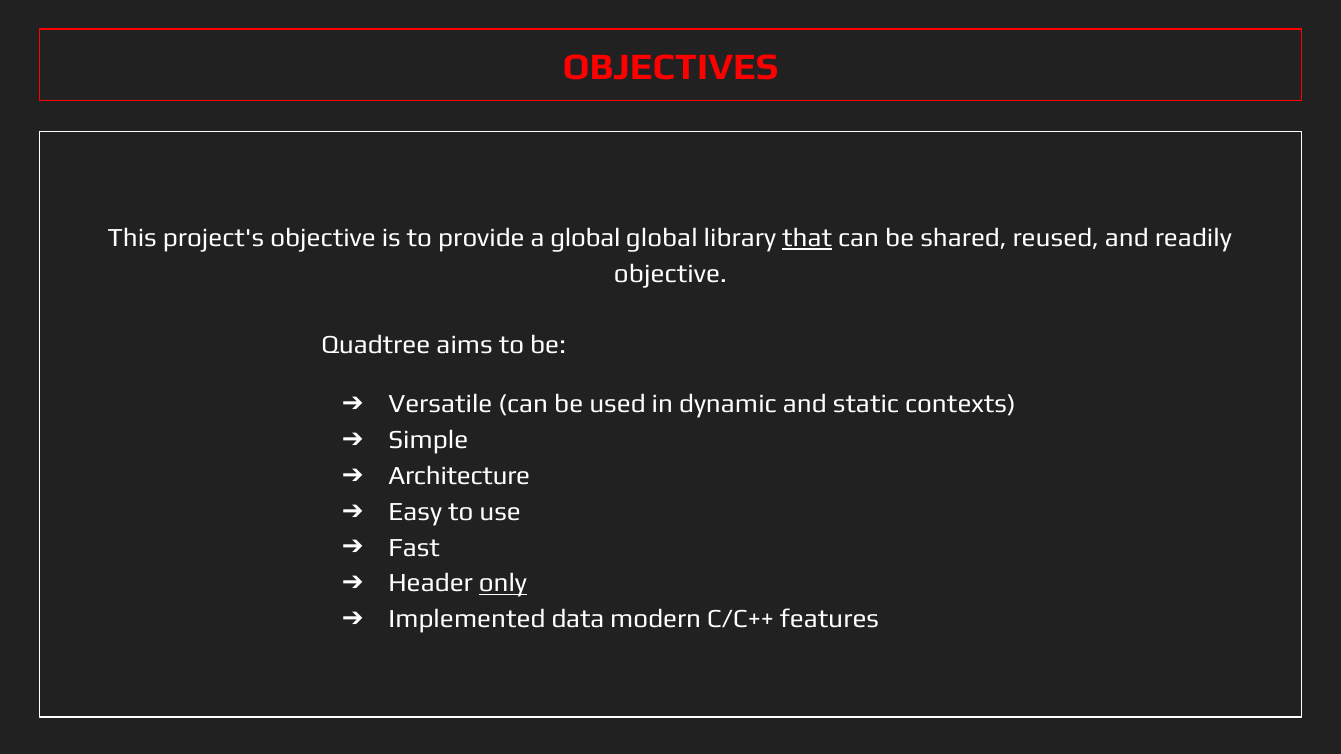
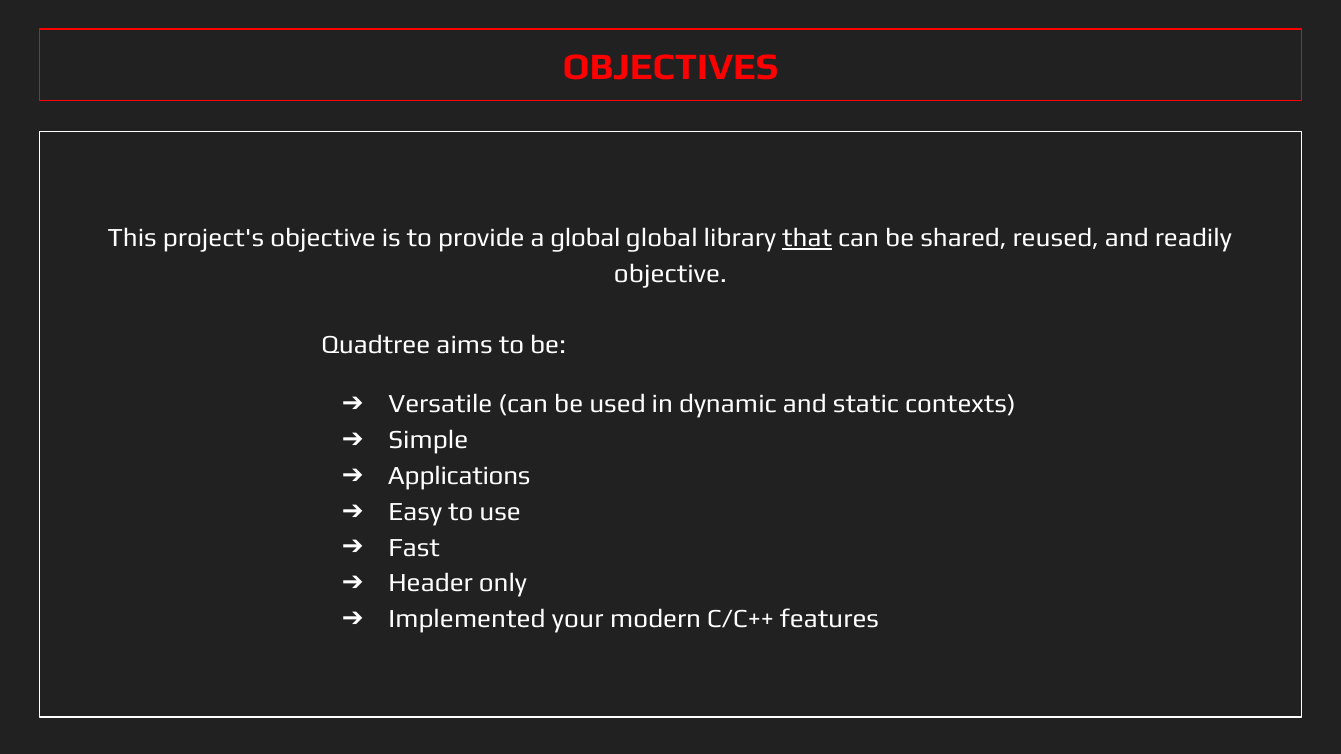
Architecture: Architecture -> Applications (459, 476)
only underline: present -> none (503, 584)
data: data -> your (578, 620)
